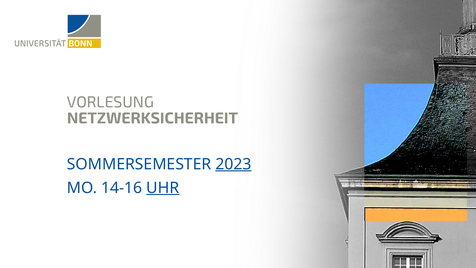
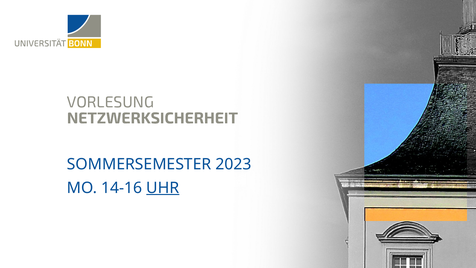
2023 underline: present -> none (233, 164)
